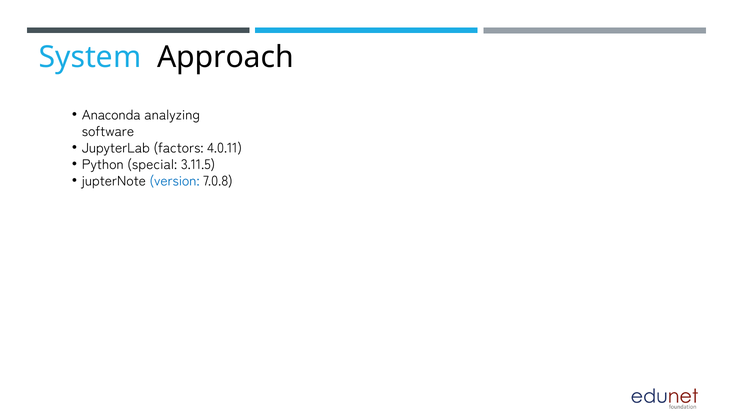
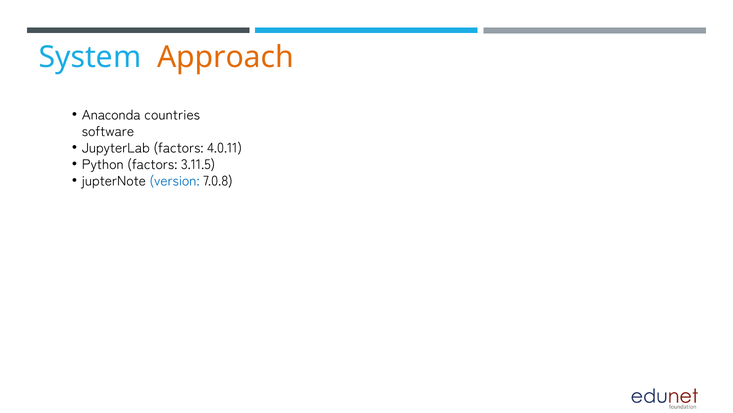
Approach colour: black -> orange (225, 57)
analyzing: analyzing -> countries (172, 115)
Python special: special -> factors (152, 164)
